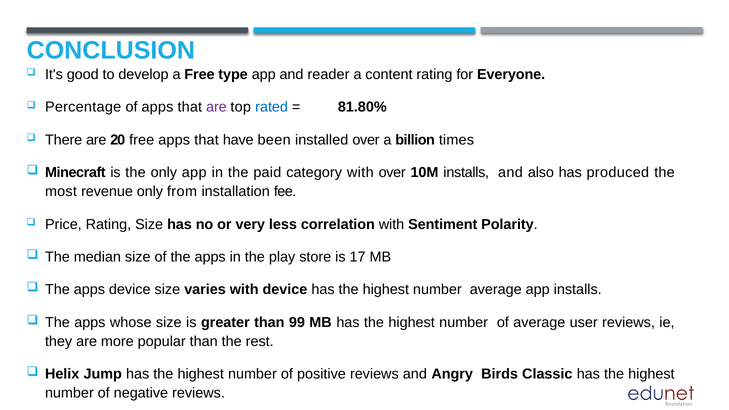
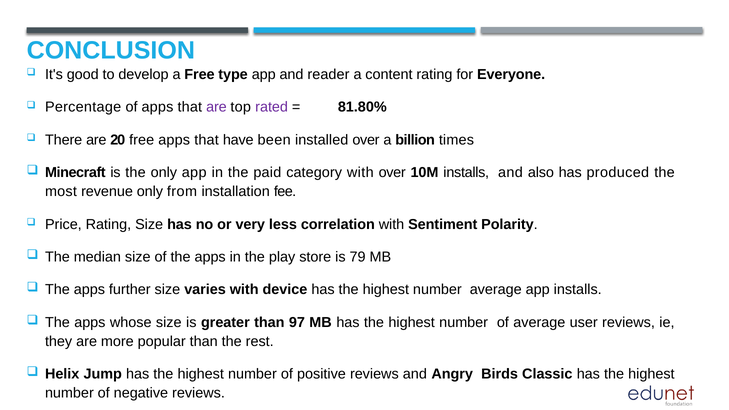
rated colour: blue -> purple (272, 107)
17: 17 -> 79 (358, 257)
apps device: device -> further (130, 290)
99: 99 -> 97 (297, 322)
